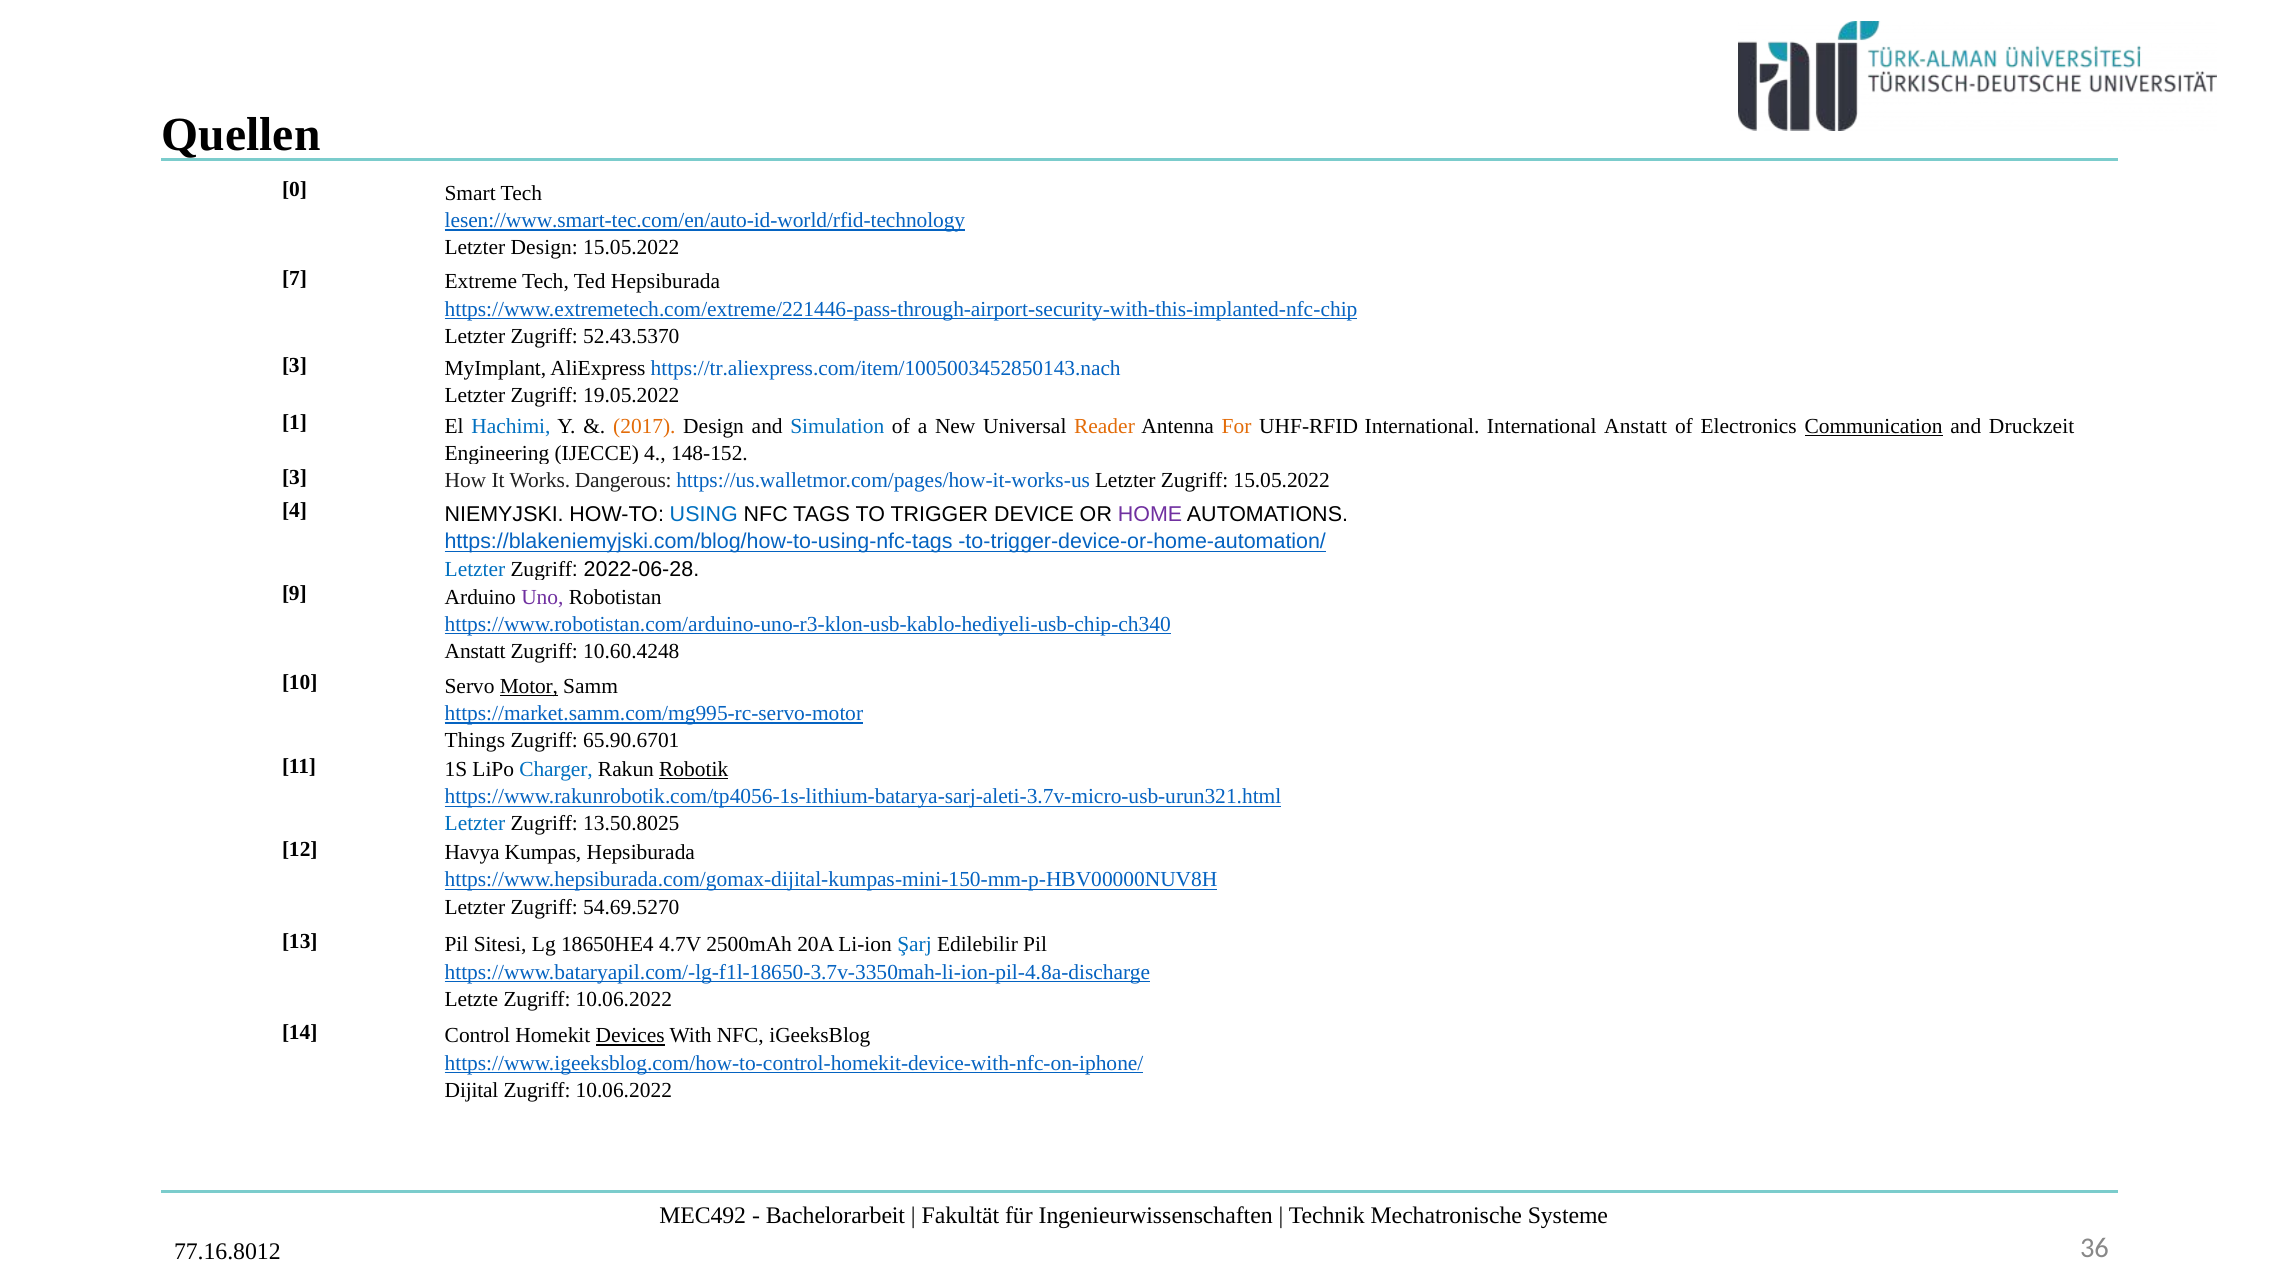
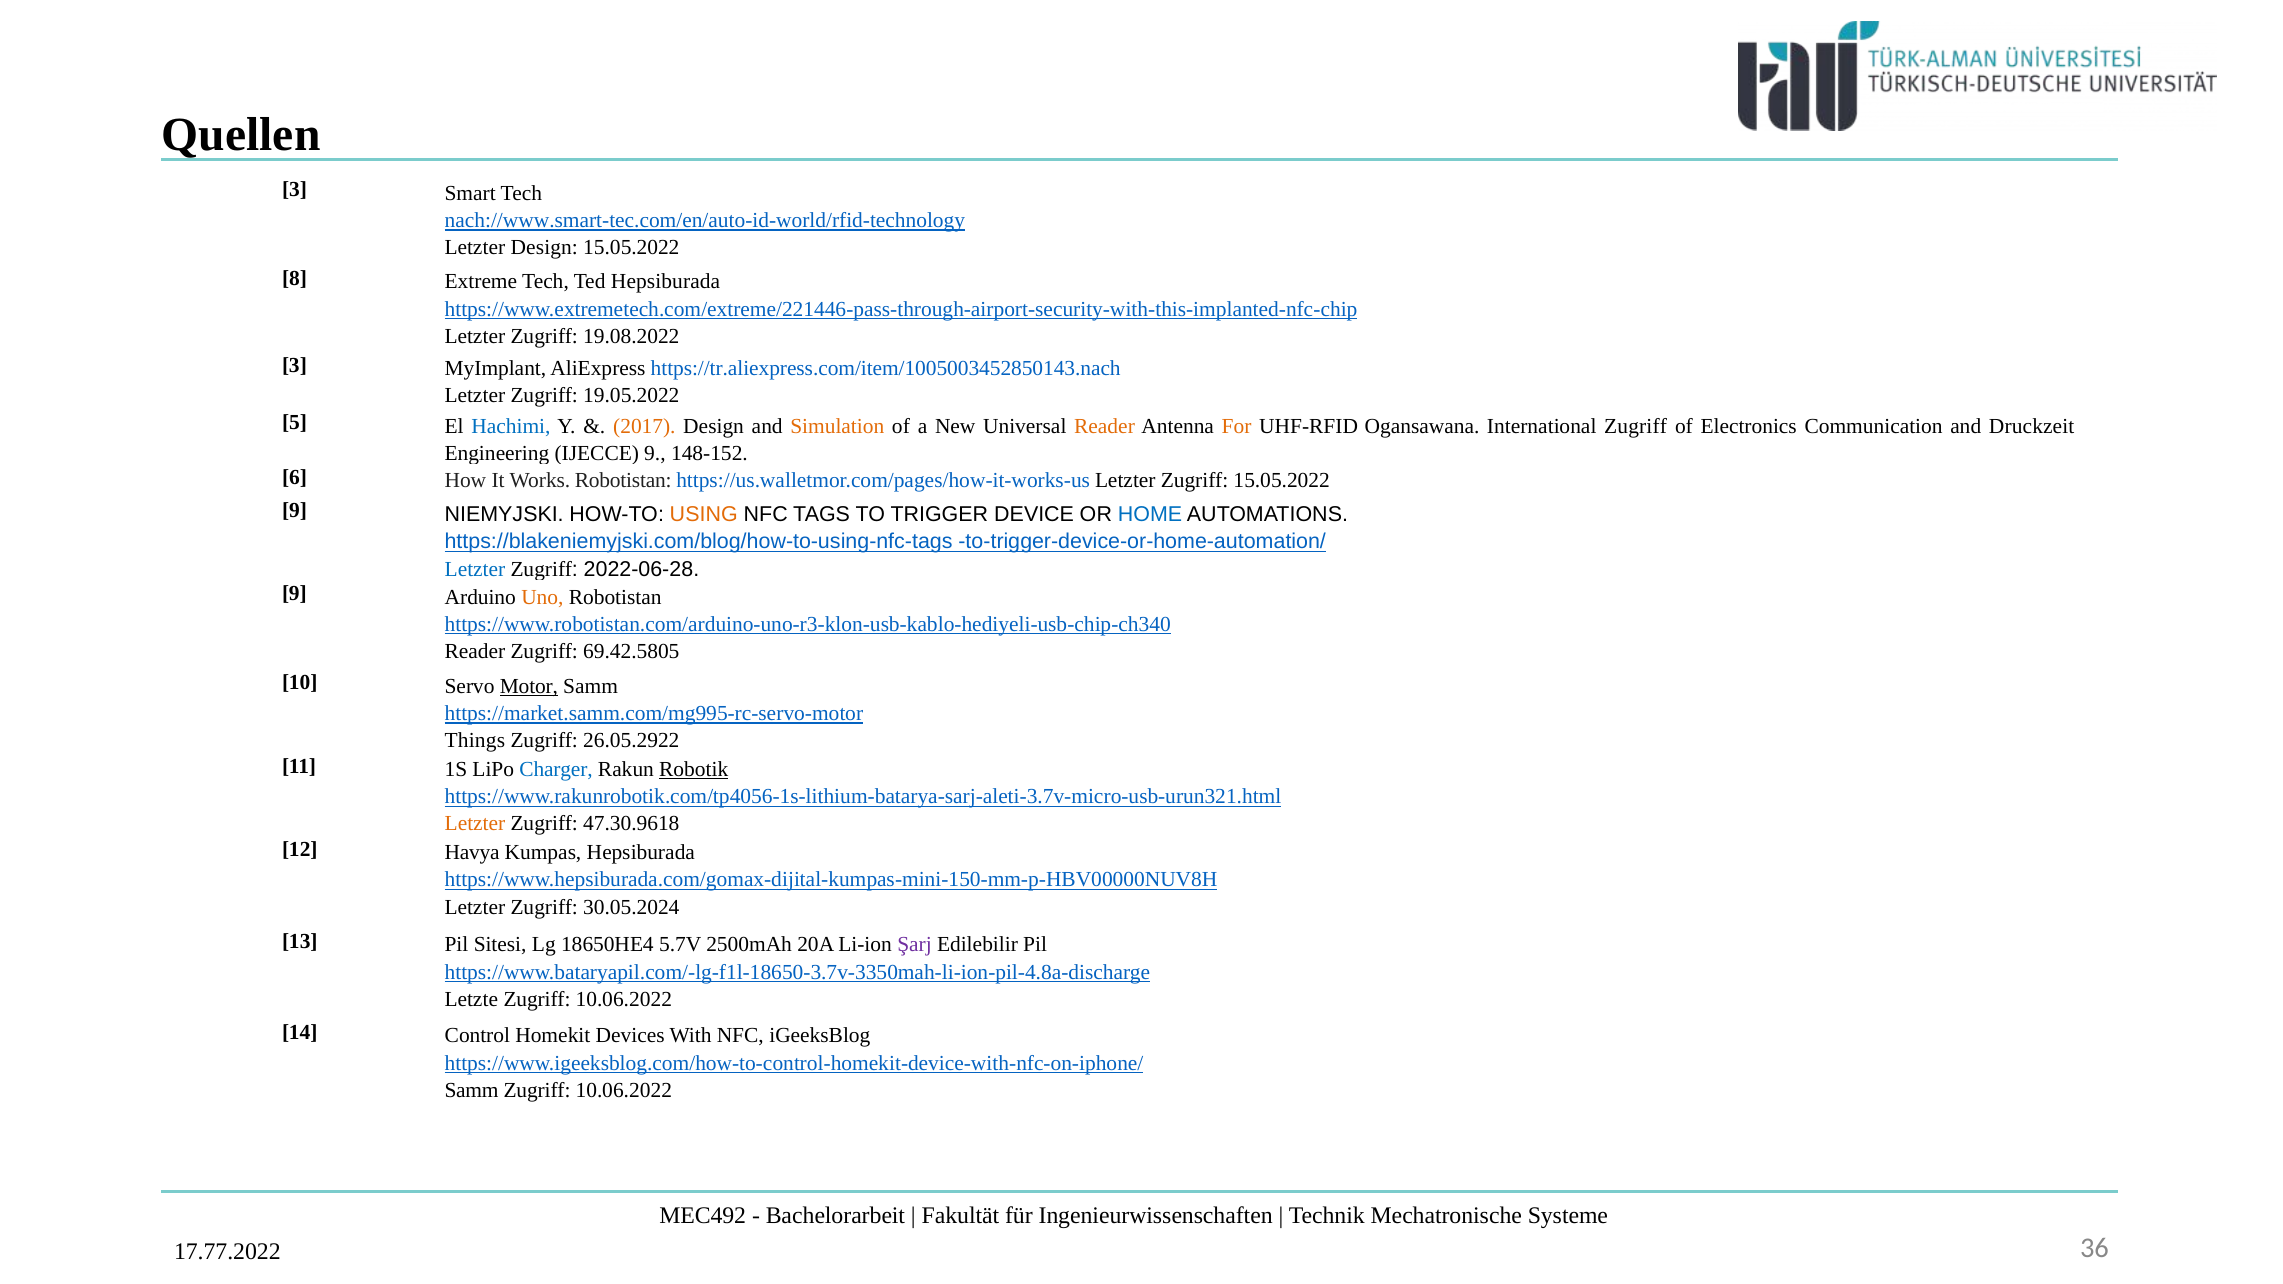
0: 0 -> 3 (295, 190)
lesen://www.smart-tec.com/en/auto-id-world/rfid-technology: lesen://www.smart-tec.com/en/auto-id-world/rfid-technology -> nach://www.smart-tec.com/en/auto-id-world/rfid-technology (705, 221)
7: 7 -> 8 (295, 278)
52.43.5370: 52.43.5370 -> 19.08.2022 (631, 336)
1: 1 -> 5 (295, 423)
Simulation colour: blue -> orange (837, 426)
UHF-RFID International: International -> Ogansawana (1422, 426)
International Anstatt: Anstatt -> Zugriff (1636, 426)
Communication underline: present -> none (1874, 426)
IJECCE 4: 4 -> 9 (655, 454)
3: 3 -> 6 (295, 477)
Works Dangerous: Dangerous -> Robotistan (623, 481)
4: 4 -> 9 (295, 510)
USING colour: blue -> orange (704, 514)
HOME colour: purple -> blue (1150, 514)
Uno colour: purple -> orange (542, 597)
Anstatt: Anstatt -> Reader (475, 652)
10.60.4248: 10.60.4248 -> 69.42.5805 (631, 652)
65.90.6701: 65.90.6701 -> 26.05.2922 (631, 741)
Letzter colour: blue -> orange (475, 824)
13.50.8025: 13.50.8025 -> 47.30.9618 (631, 824)
54.69.5270: 54.69.5270 -> 30.05.2024 (631, 907)
4.7V: 4.7V -> 5.7V (680, 945)
Şarj colour: blue -> purple (915, 945)
Devices underline: present -> none (630, 1036)
Dijital: Dijital -> Samm (472, 1090)
77.16.8012: 77.16.8012 -> 17.77.2022 (227, 1252)
